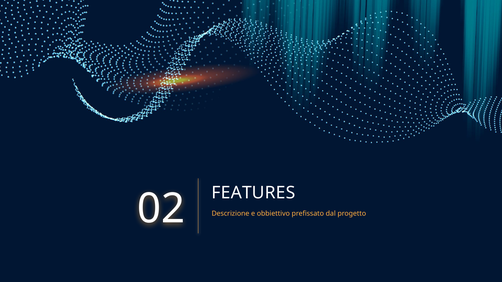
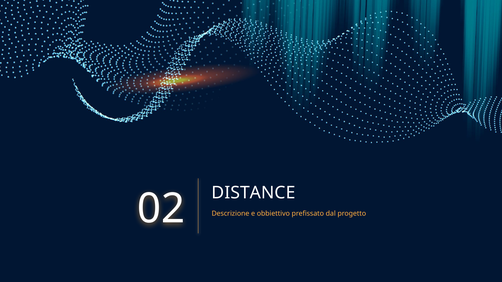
FEATURES: FEATURES -> DISTANCE (253, 193)
